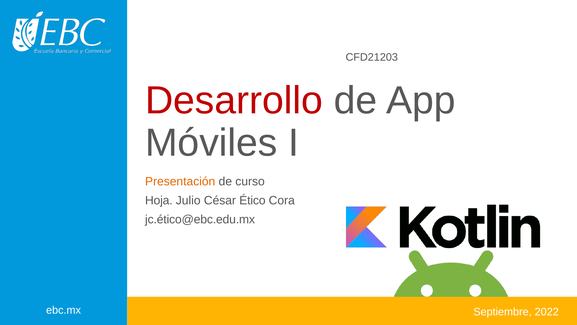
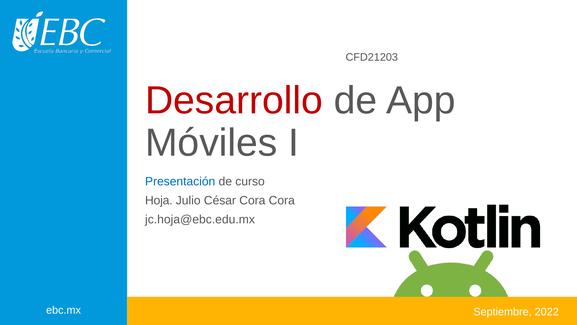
Presentación colour: orange -> blue (180, 181)
César Ético: Ético -> Cora (252, 200)
jc.ético@ebc.edu.mx: jc.ético@ebc.edu.mx -> jc.hoja@ebc.edu.mx (200, 219)
